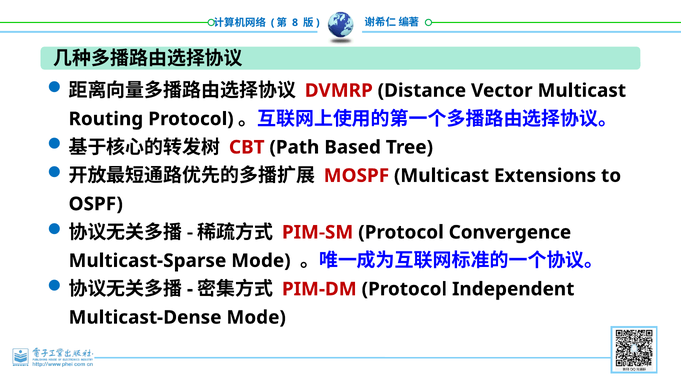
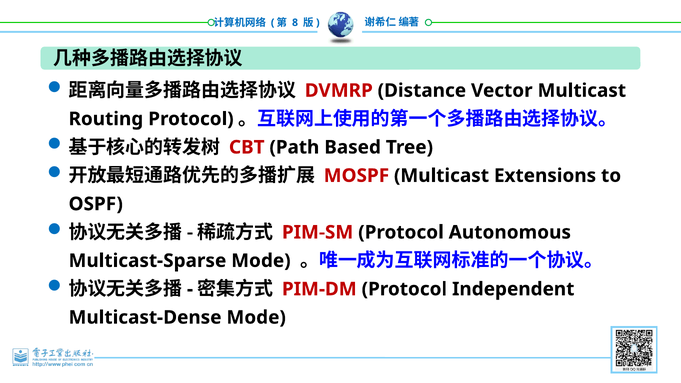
Convergence: Convergence -> Autonomous (510, 232)
